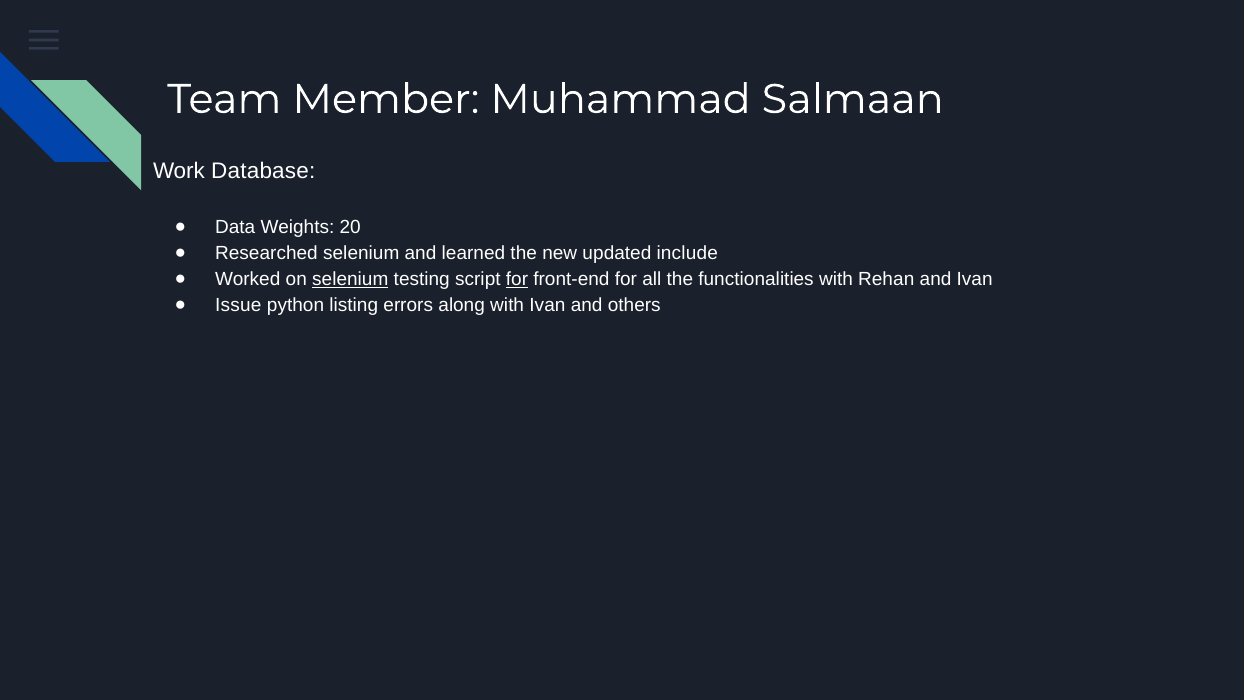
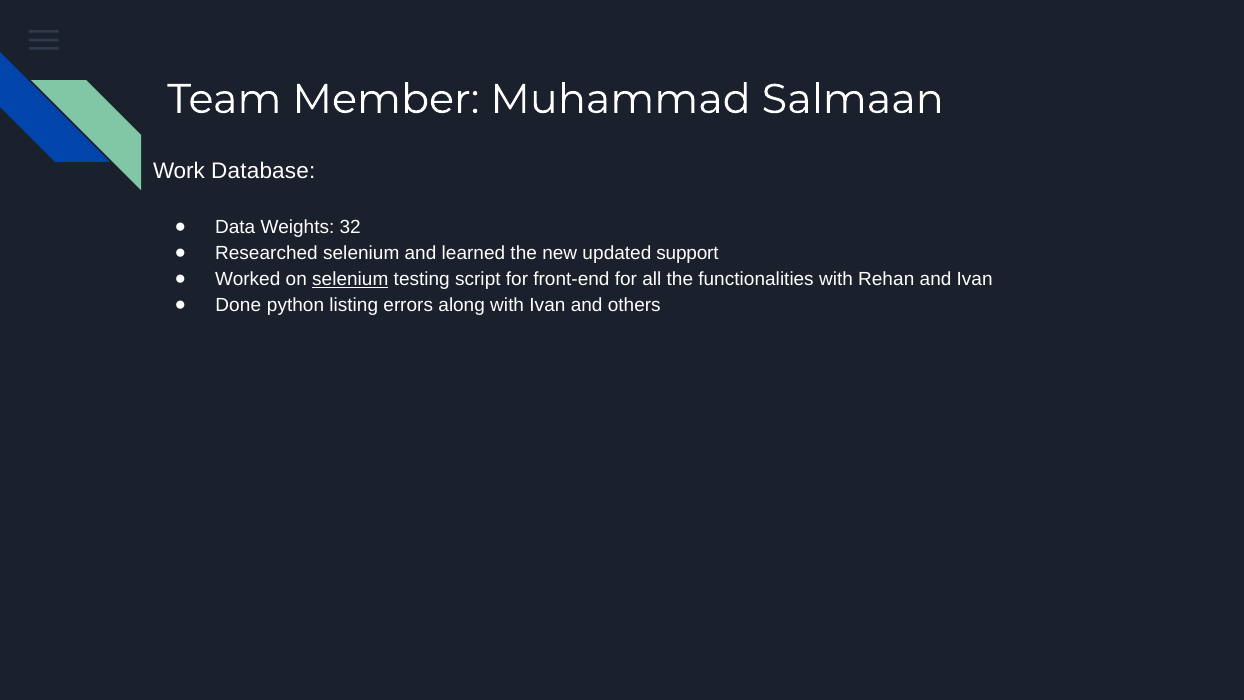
20: 20 -> 32 (350, 227)
include: include -> support (687, 253)
for underline: present -> none (517, 279)
Issue: Issue -> Done (238, 306)
